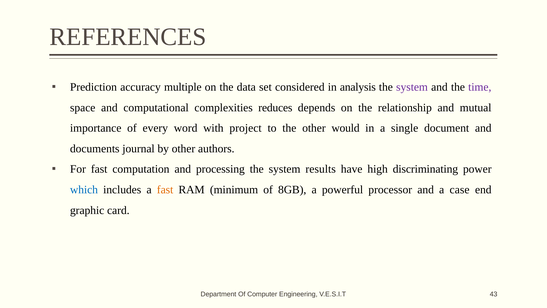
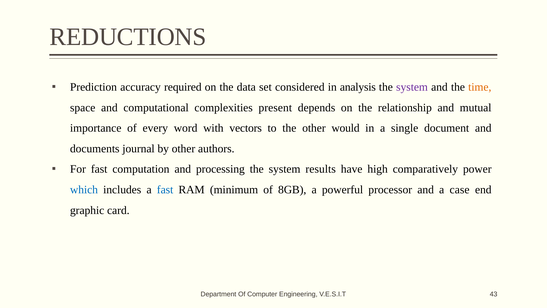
REFERENCES: REFERENCES -> REDUCTIONS (128, 37)
multiple: multiple -> required (183, 87)
time colour: purple -> orange (480, 87)
reduces: reduces -> present (275, 108)
project: project -> vectors (246, 128)
discriminating: discriminating -> comparatively (425, 169)
fast colour: orange -> blue (165, 190)
